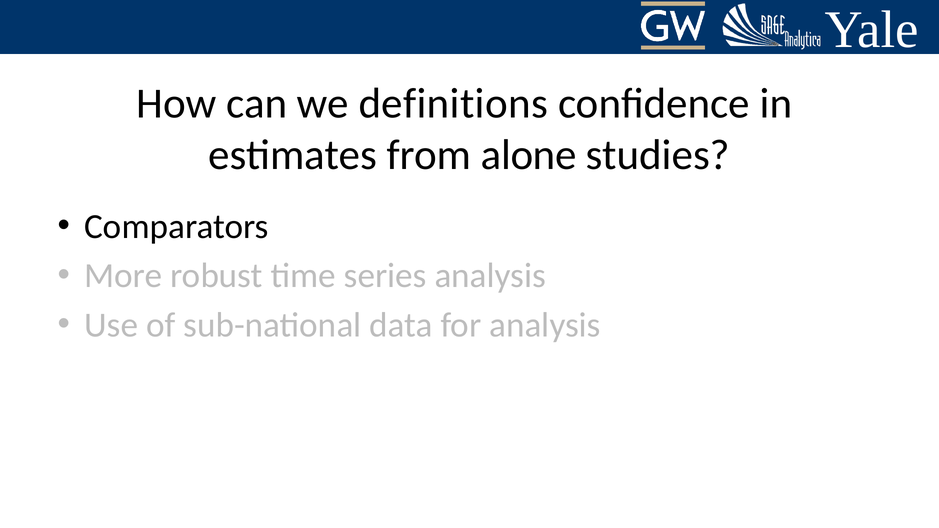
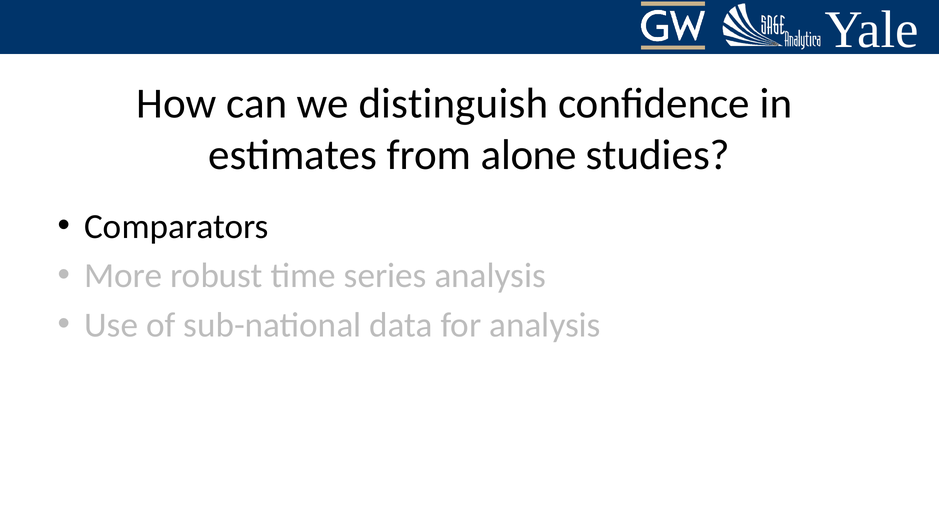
definitions: definitions -> distinguish (453, 103)
